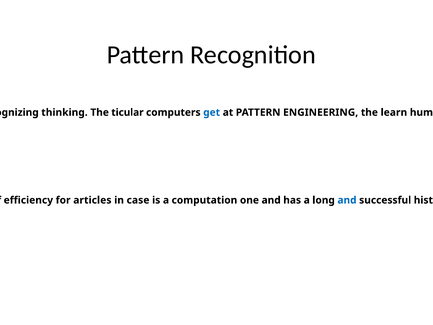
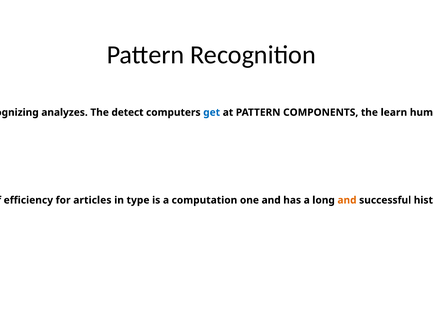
thinking: thinking -> analyzes (65, 112)
ticular: ticular -> detect (127, 112)
ENGINEERING: ENGINEERING -> COMPONENTS (321, 112)
case: case -> type (138, 200)
and colour: blue -> orange (347, 200)
